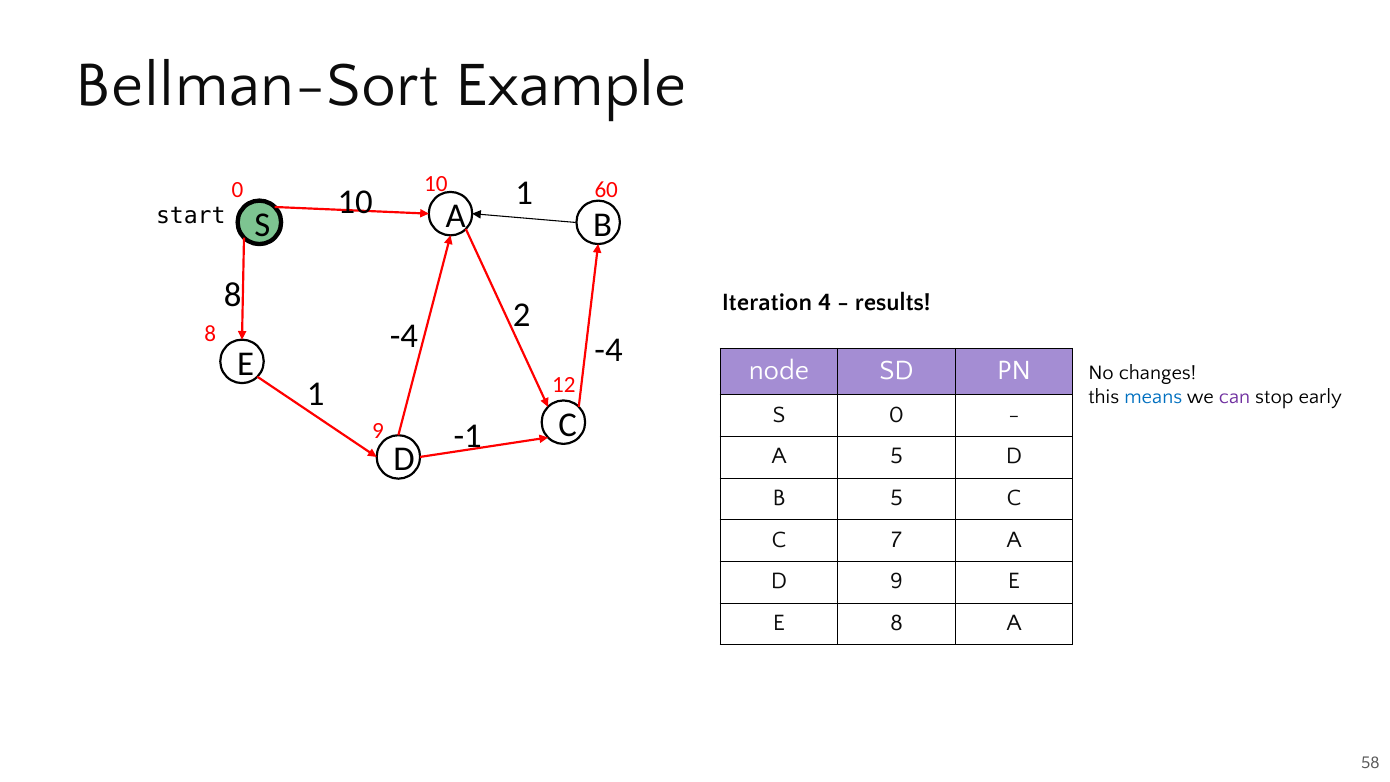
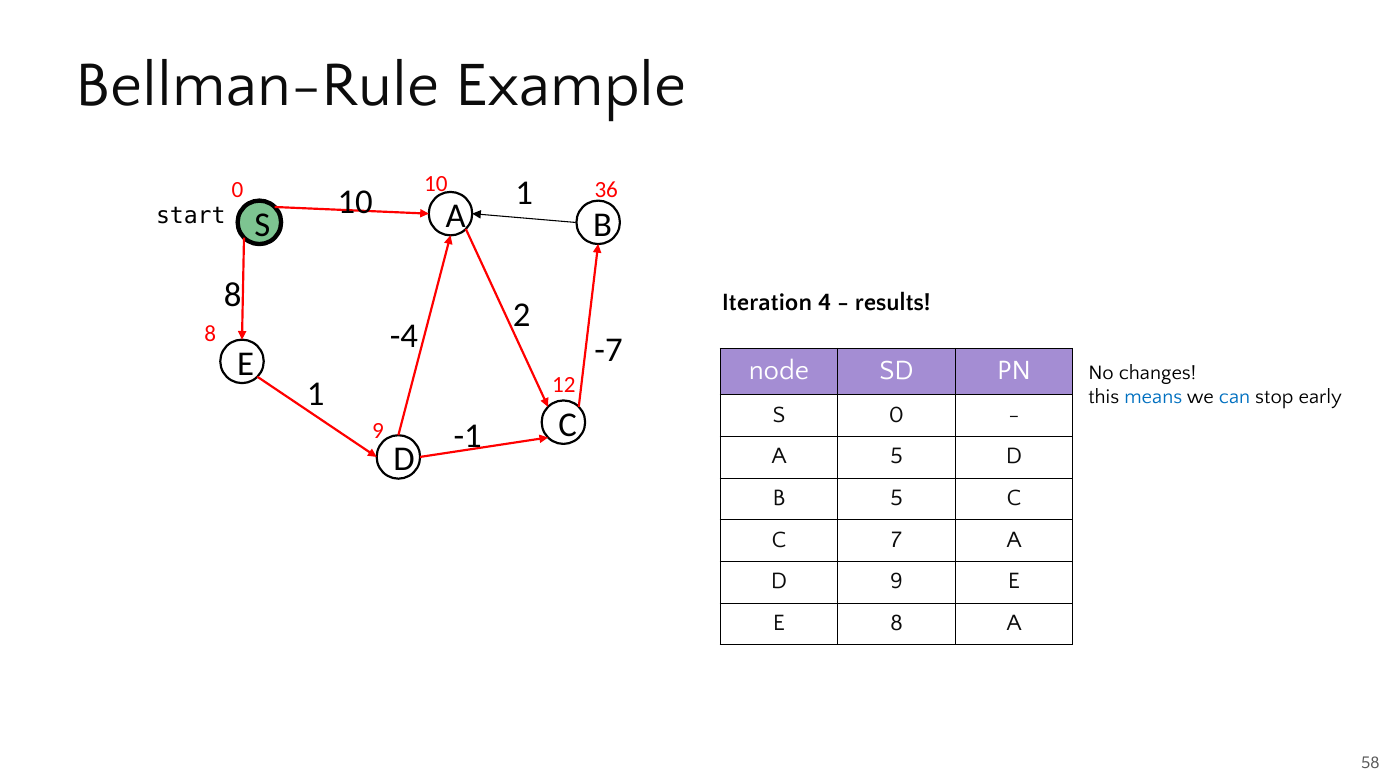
Bellman-Sort: Bellman-Sort -> Bellman-Rule (258, 85)
60: 60 -> 36 (606, 190)
-4: -4 -> -7 (608, 350)
can colour: purple -> blue (1235, 397)
